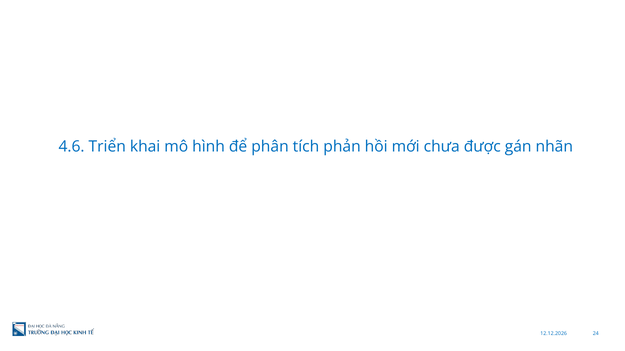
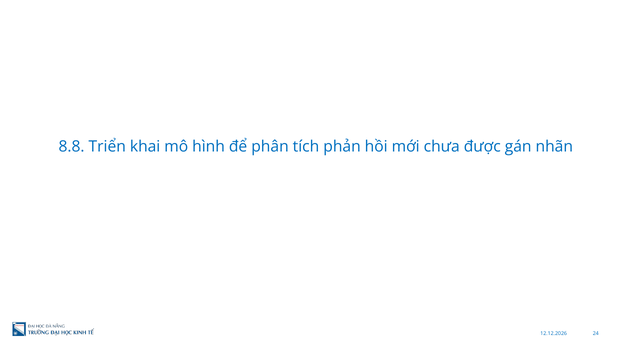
4.6: 4.6 -> 8.8 (72, 147)
